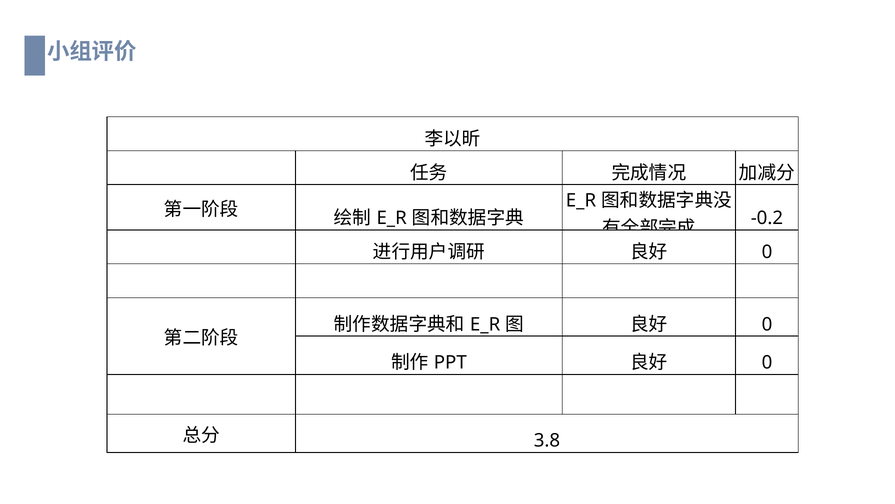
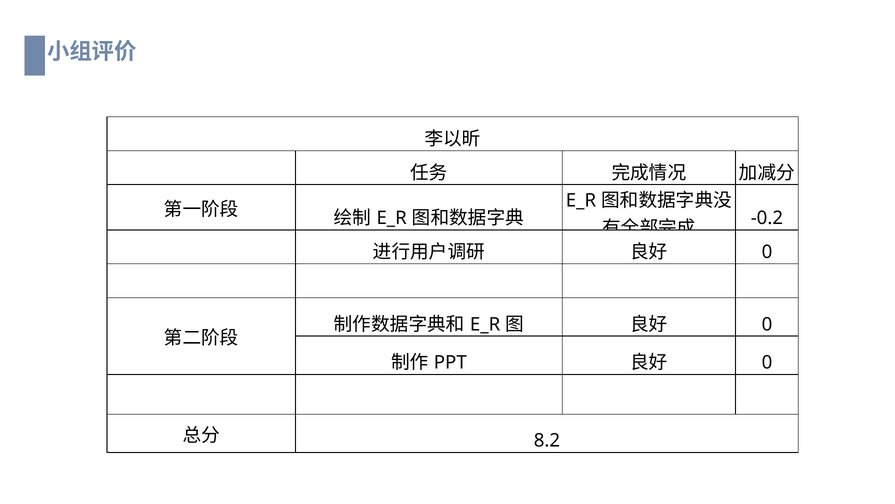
3.8: 3.8 -> 8.2 (547, 440)
